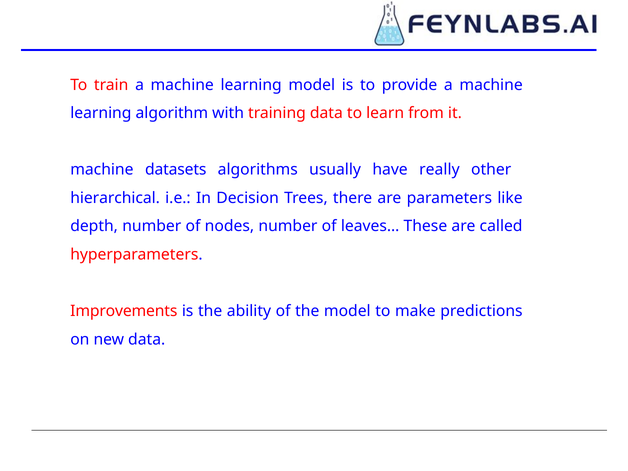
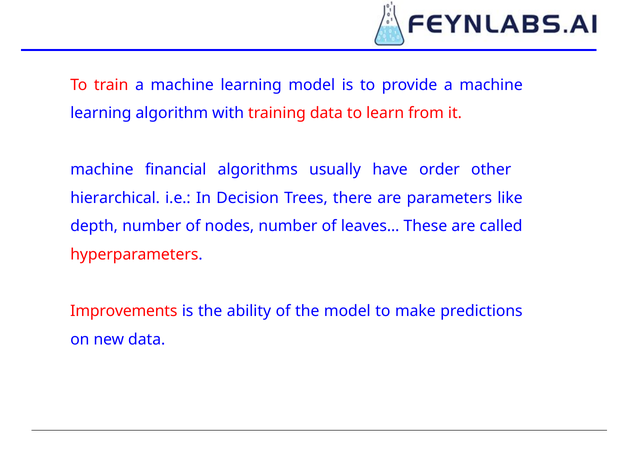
datasets: datasets -> financial (176, 170)
really: really -> order (439, 170)
